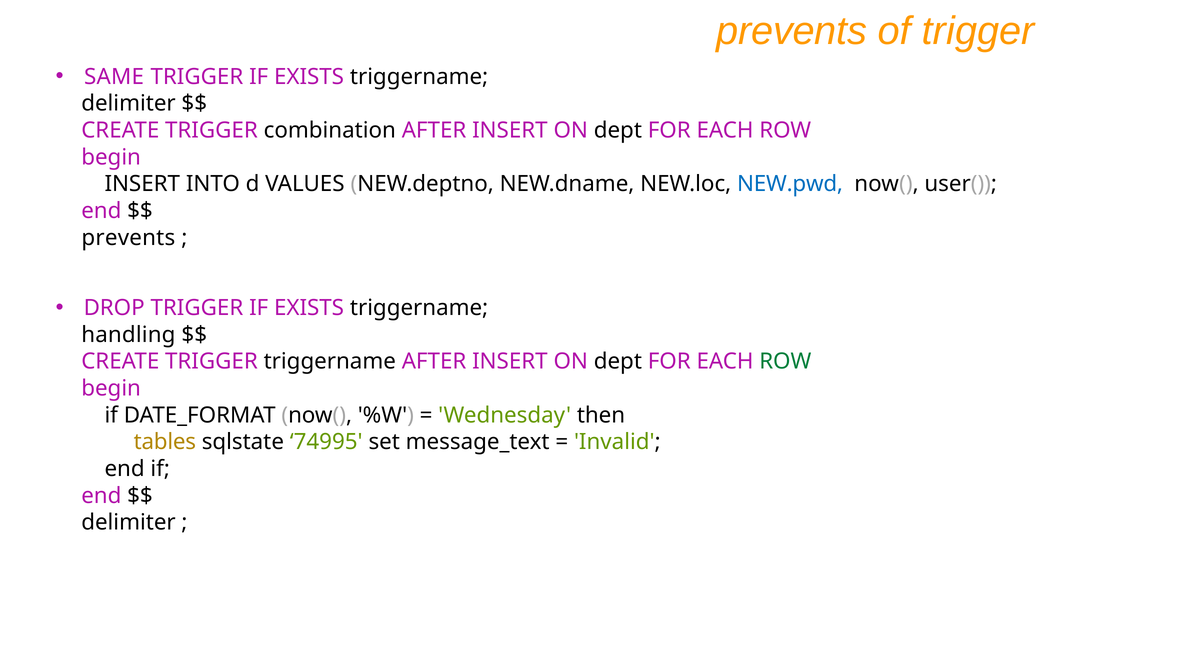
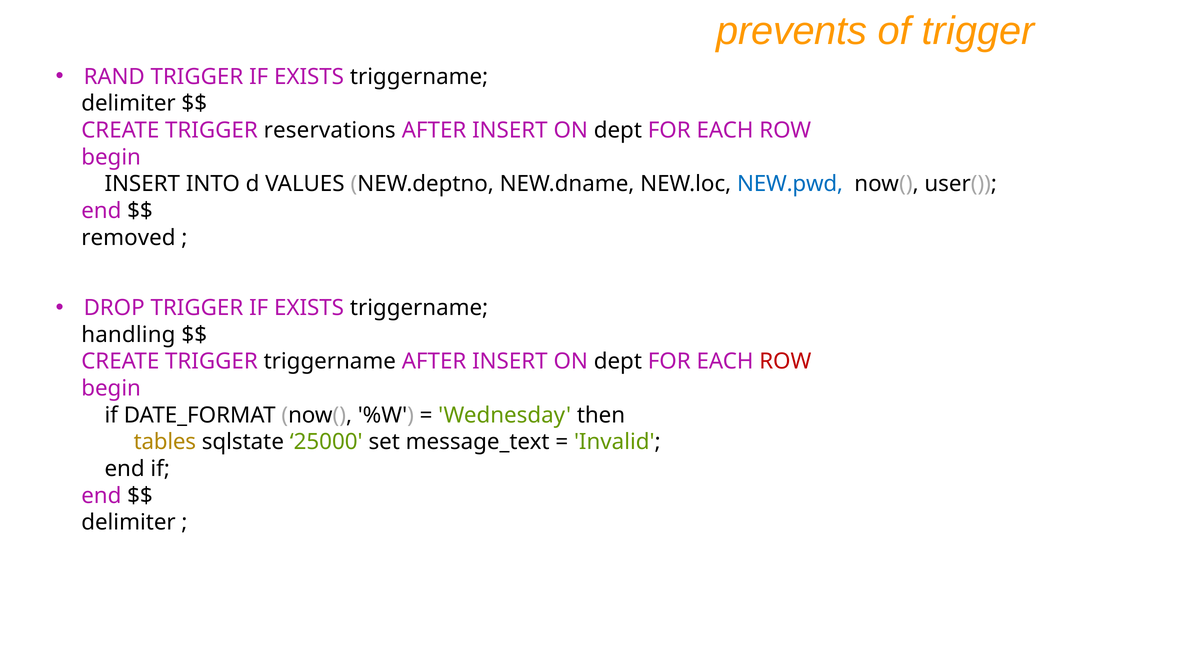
SAME: SAME -> RAND (114, 77)
combination: combination -> reservations (330, 130)
prevents: prevents -> removed (128, 238)
ROW colour: green -> red (785, 362)
74995: 74995 -> 25000 (326, 442)
